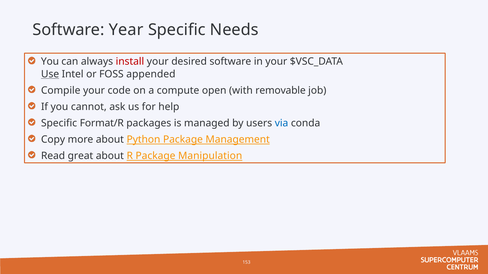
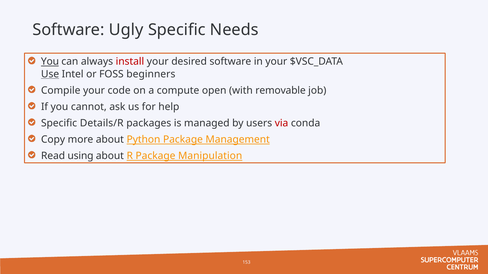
Year: Year -> Ugly (126, 30)
You underline: none -> present (50, 62)
appended: appended -> beginners (151, 74)
Format/R: Format/R -> Details/R (102, 123)
via colour: blue -> red (282, 123)
great: great -> using (80, 156)
